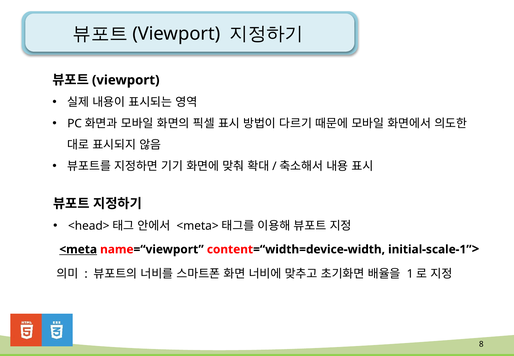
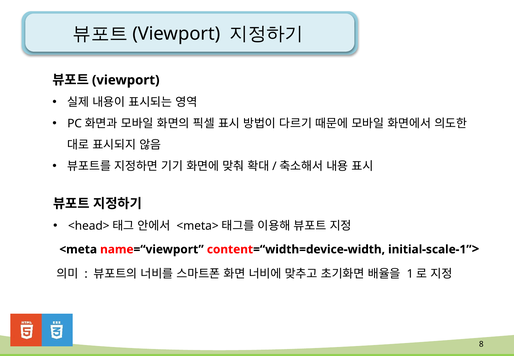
<meta underline: present -> none (78, 249)
